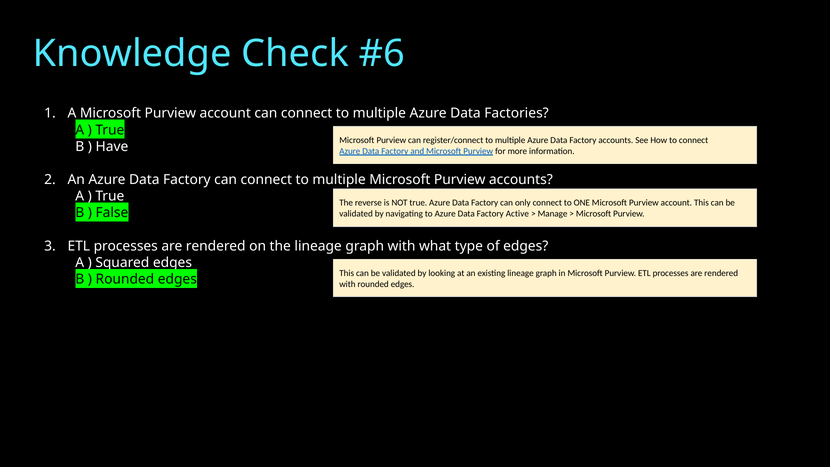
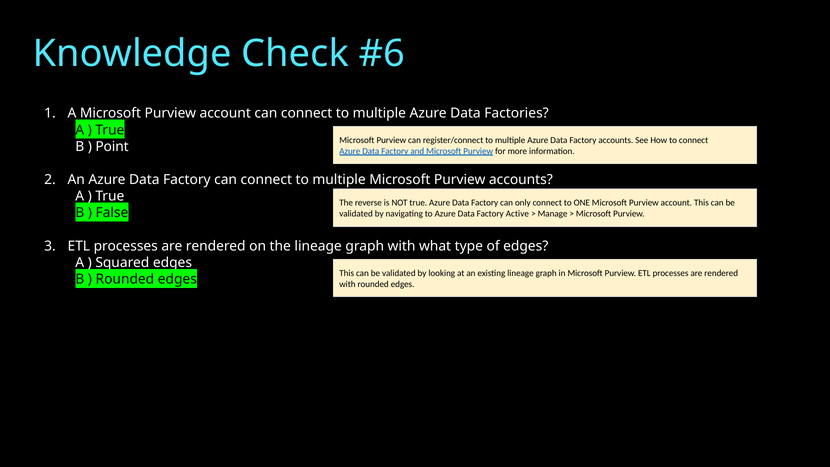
Have: Have -> Point (112, 147)
